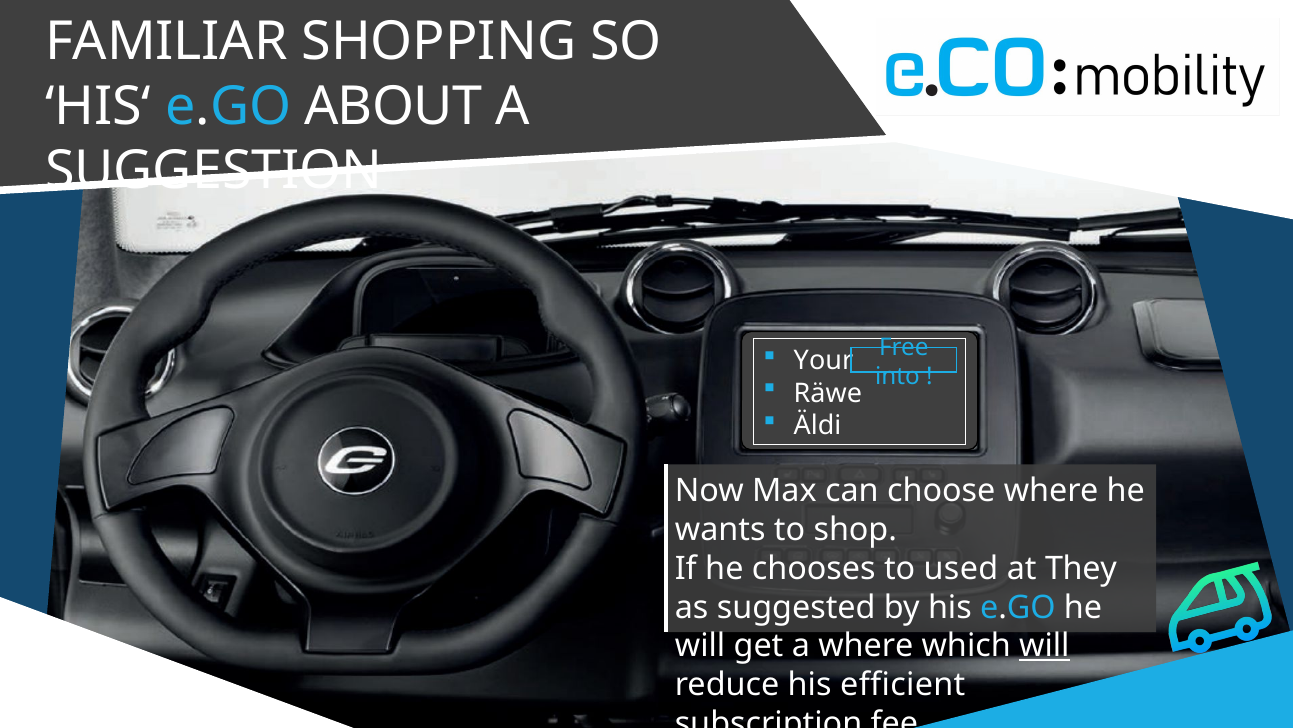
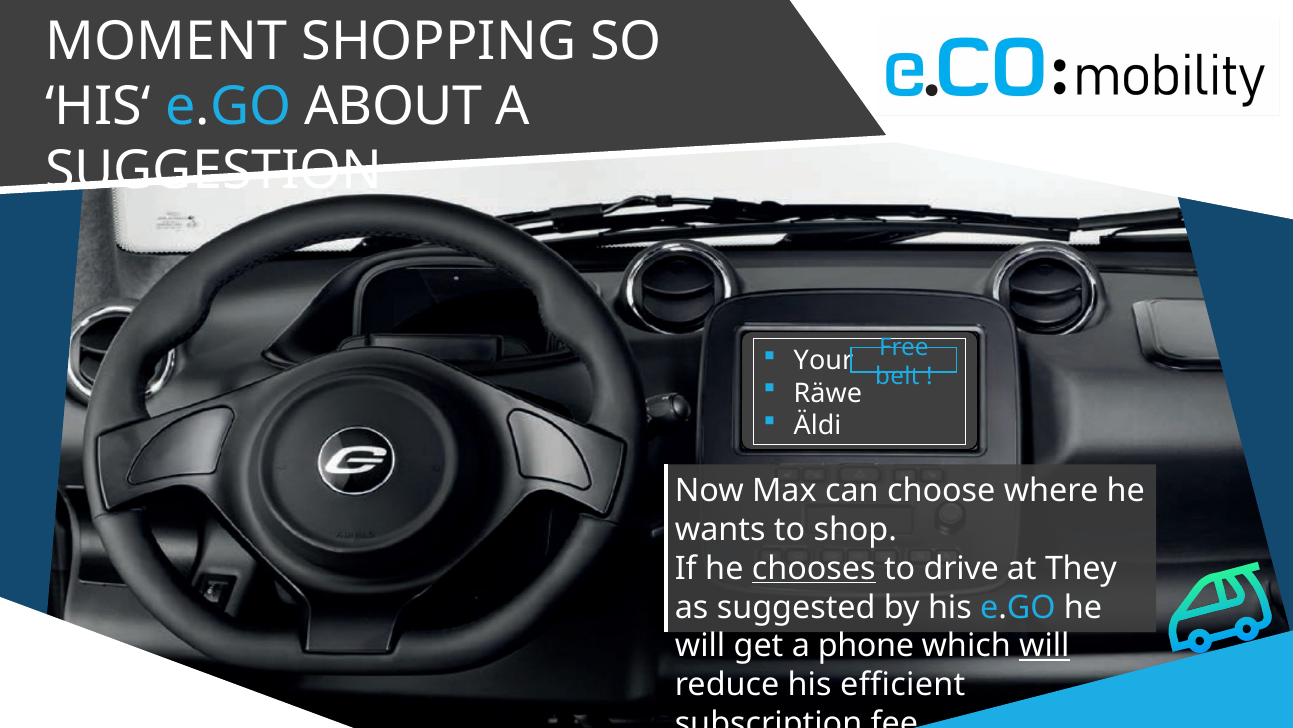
FAMILIAR: FAMILIAR -> MOMENT (166, 42)
into: into -> belt (897, 376)
chooses underline: none -> present (814, 568)
used: used -> drive (961, 568)
a where: where -> phone (866, 646)
